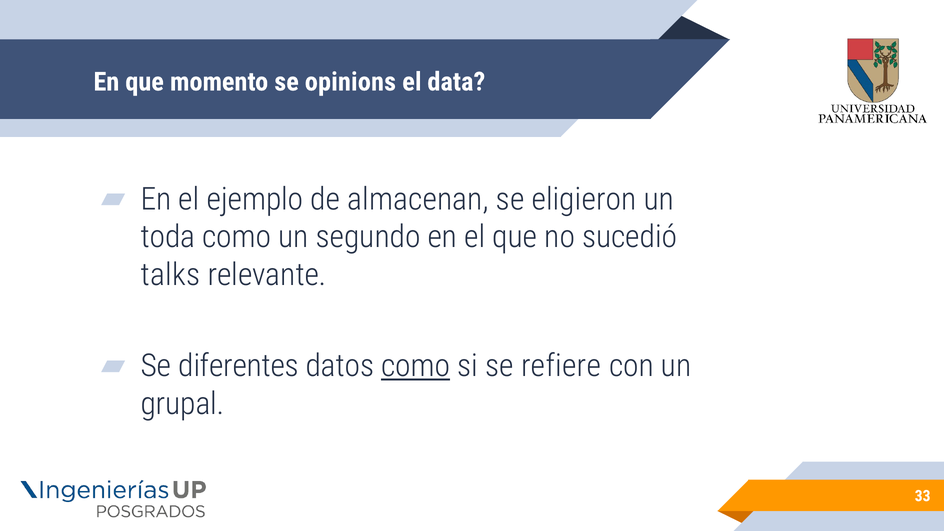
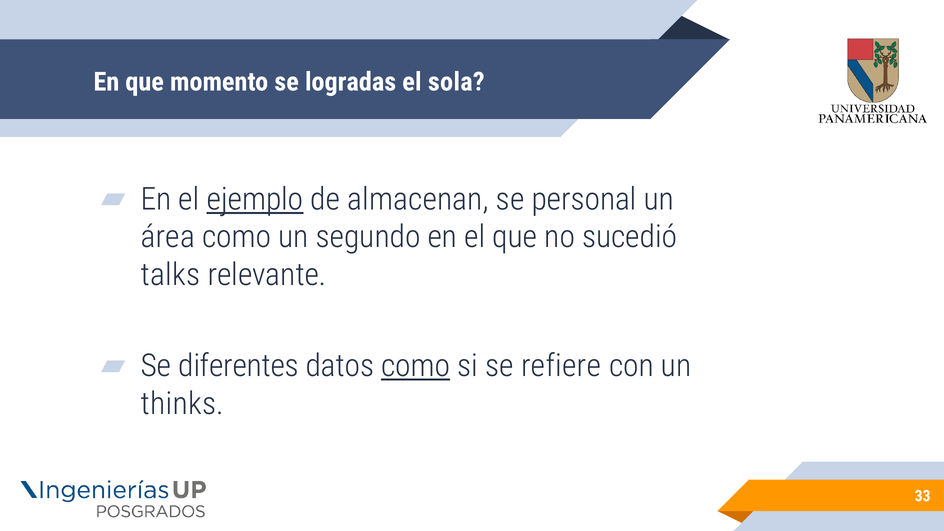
opinions: opinions -> logradas (350, 82)
data: data -> sola (456, 82)
ejemplo underline: none -> present (255, 199)
eligieron: eligieron -> personal (584, 199)
toda: toda -> área (168, 237)
grupal: grupal -> thinks (182, 404)
